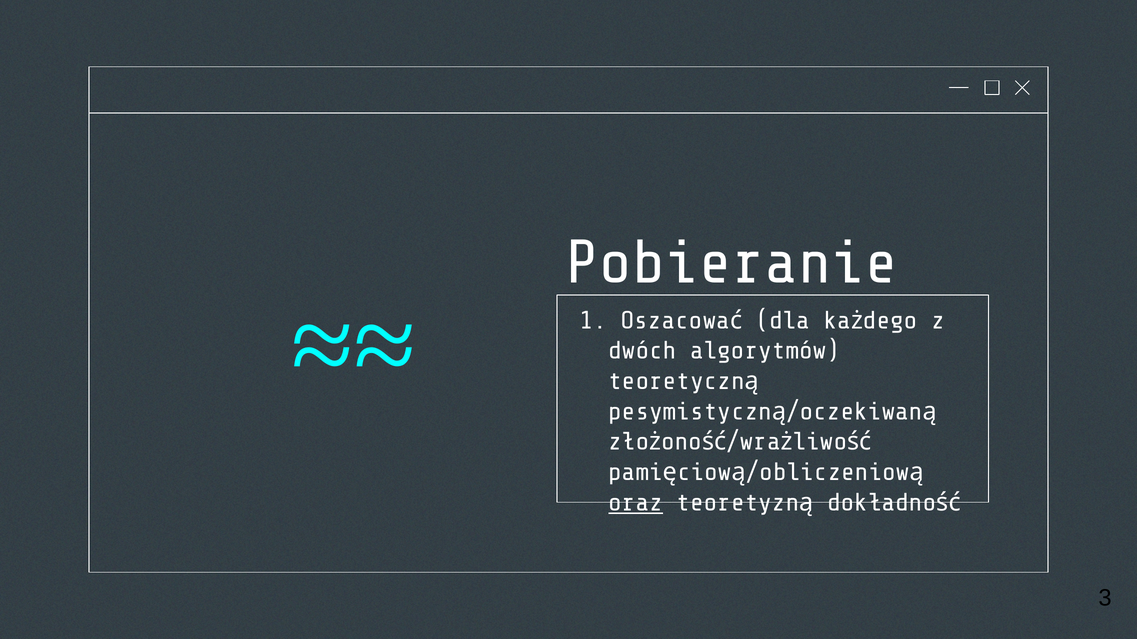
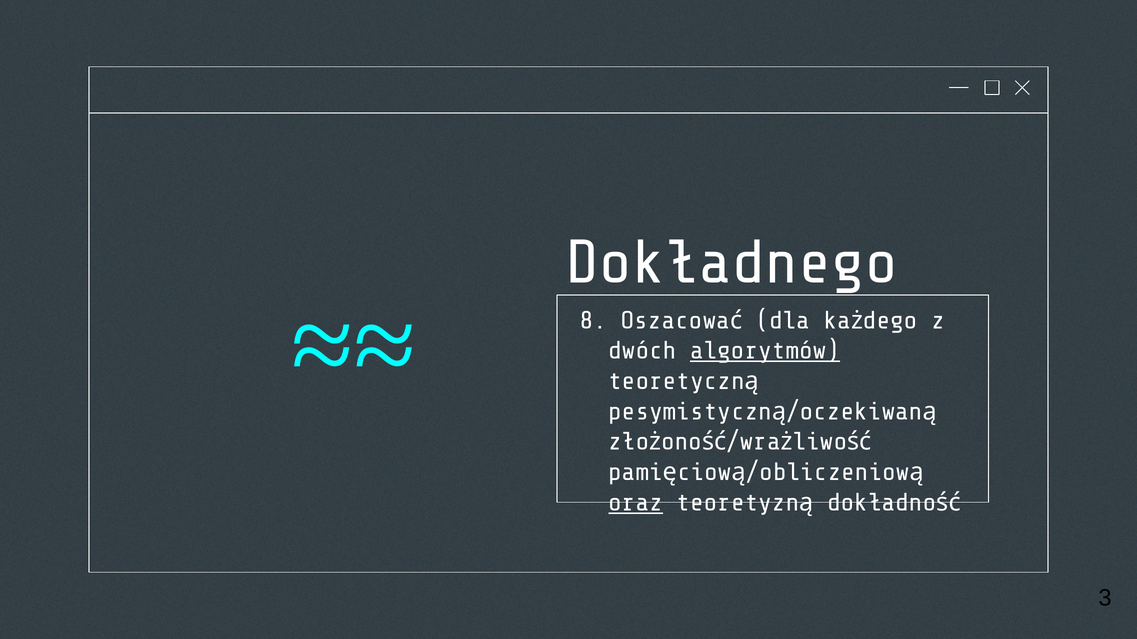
Pobieranie: Pobieranie -> Dokładnego (732, 263)
1: 1 -> 8 (593, 321)
algorytmów underline: none -> present (765, 351)
